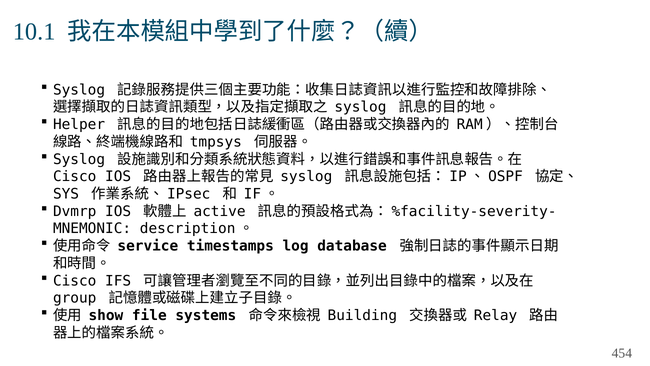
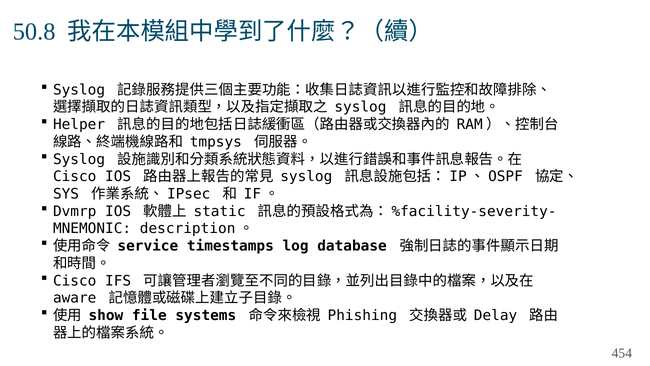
10.1: 10.1 -> 50.8 (34, 32)
active: active -> static (220, 211)
group: group -> aware (75, 298)
Building: Building -> Phishing (362, 315)
Relay: Relay -> Delay (496, 315)
